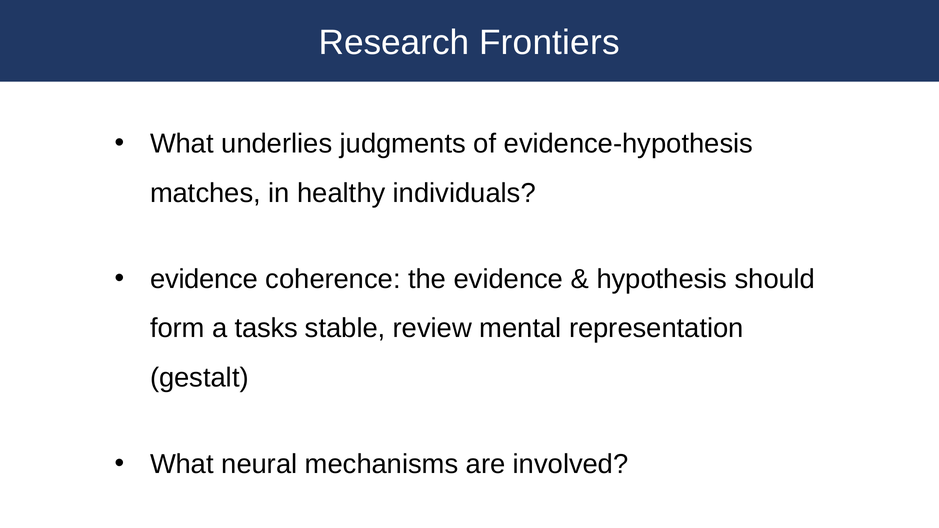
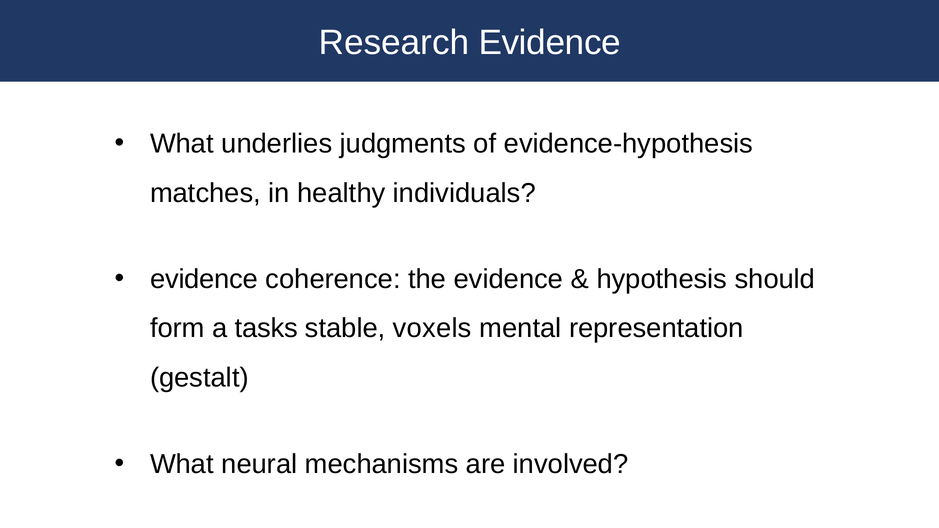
Research Frontiers: Frontiers -> Evidence (550, 43)
review: review -> voxels (432, 328)
